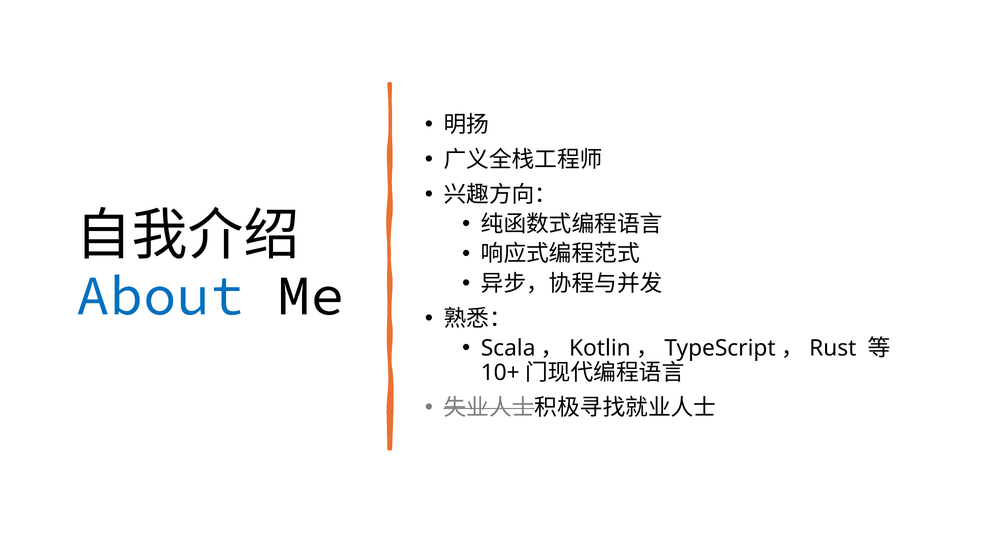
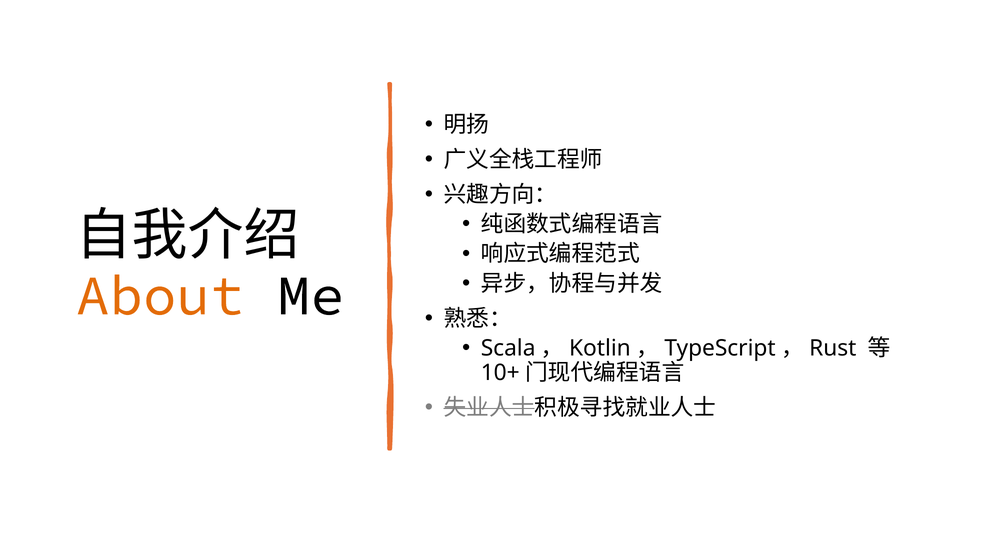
About colour: blue -> orange (160, 296)
